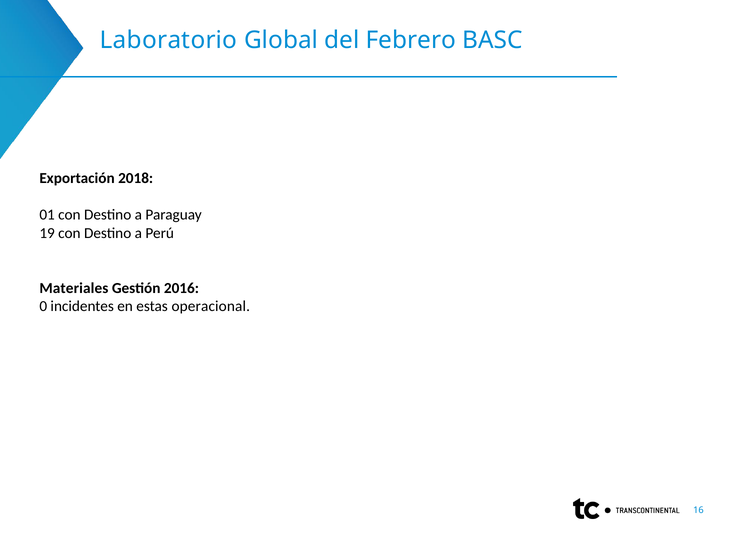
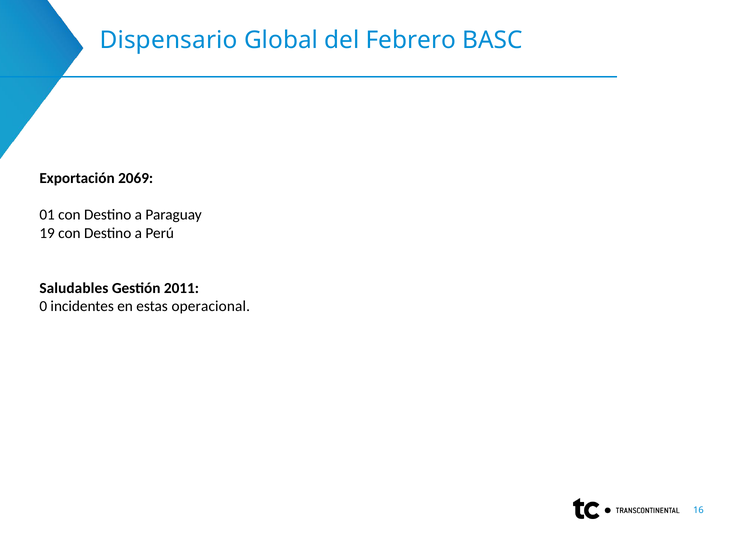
Laboratorio: Laboratorio -> Dispensario (169, 40)
2018: 2018 -> 2069 (136, 178)
Materiales: Materiales -> Saludables (74, 288)
2016: 2016 -> 2011 (181, 288)
